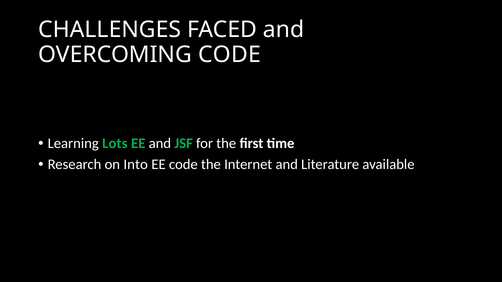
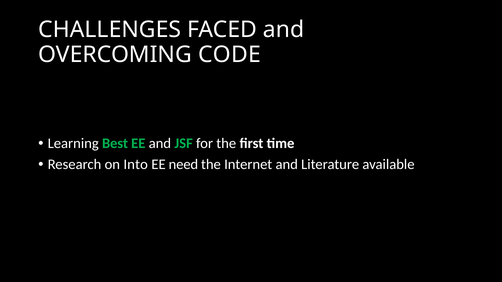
Lots: Lots -> Best (115, 144)
EE code: code -> need (183, 165)
